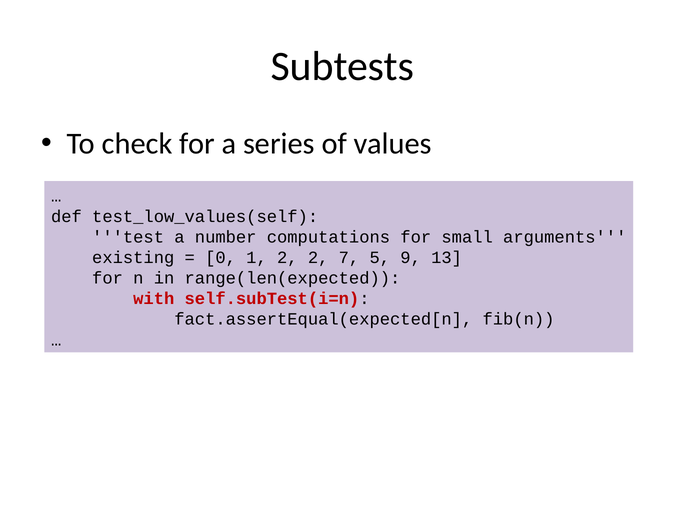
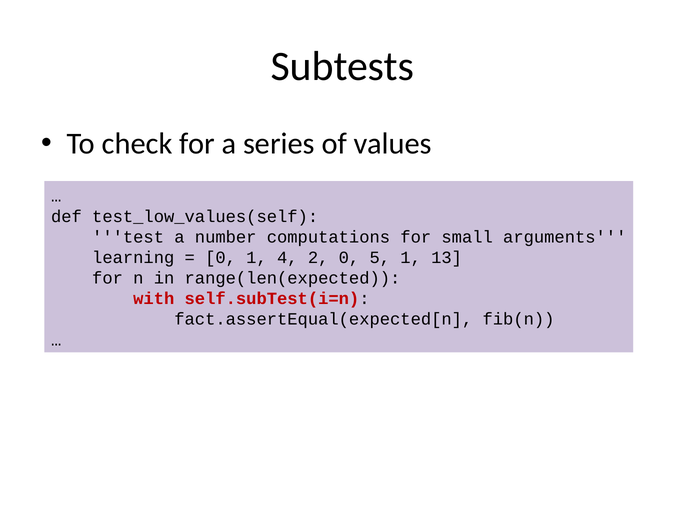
existing: existing -> learning (133, 258)
1 2: 2 -> 4 (287, 258)
2 7: 7 -> 0 (349, 258)
5 9: 9 -> 1 (411, 258)
